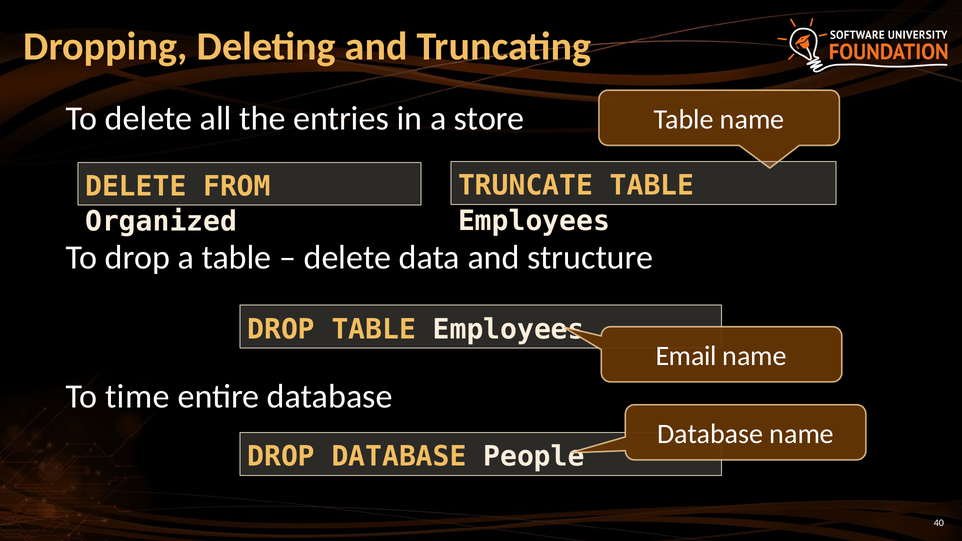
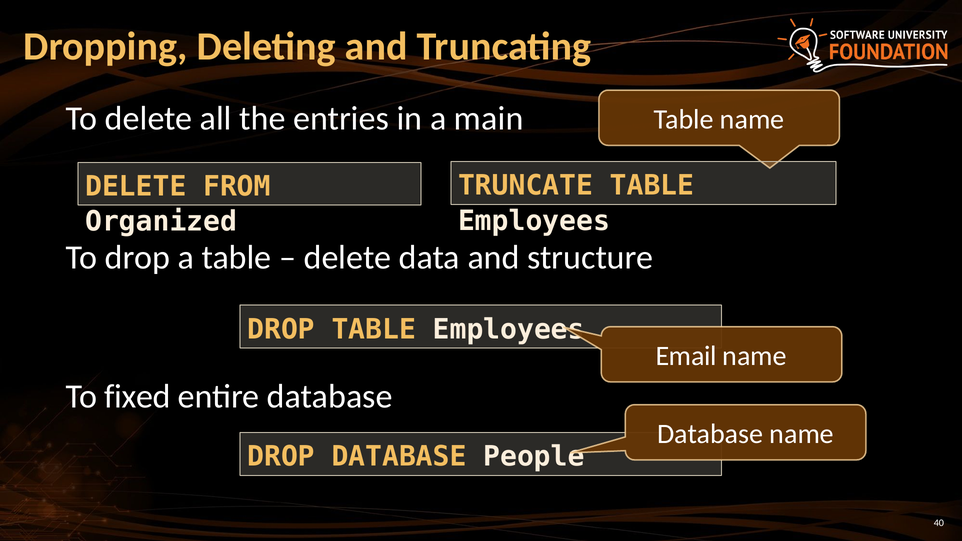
store: store -> main (489, 119)
time: time -> fixed (138, 397)
